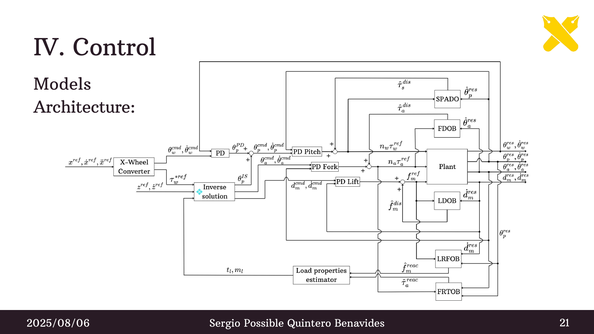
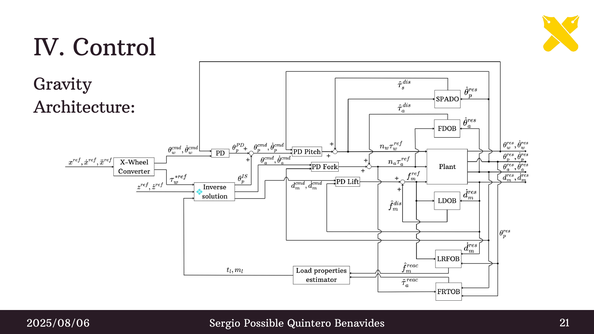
Models: Models -> Gravity (63, 84)
